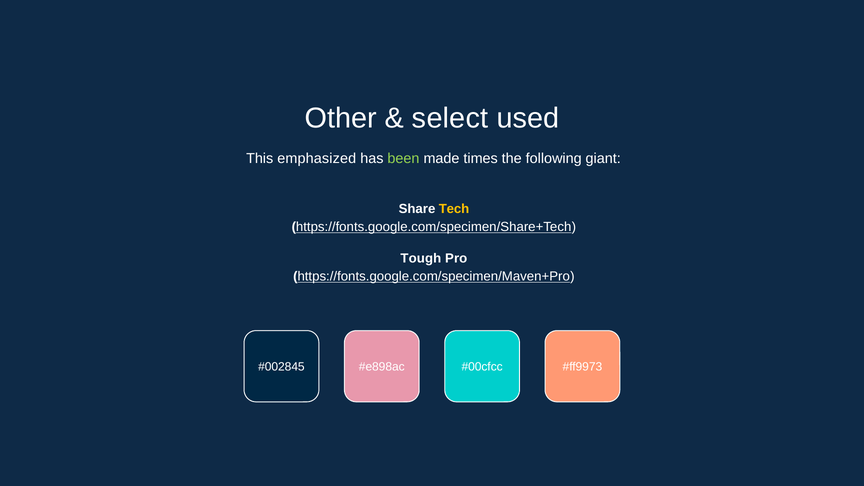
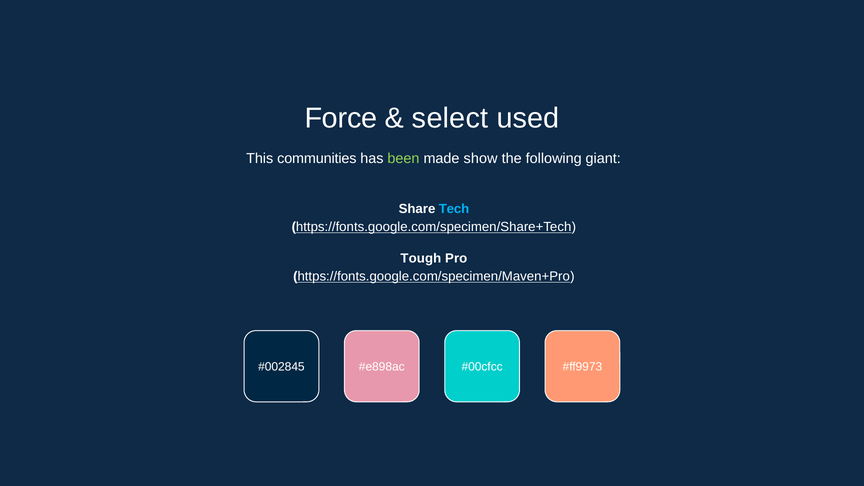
Other: Other -> Force (341, 118)
emphasized: emphasized -> communities (317, 159)
times: times -> show (481, 159)
Tech colour: yellow -> light blue (454, 209)
